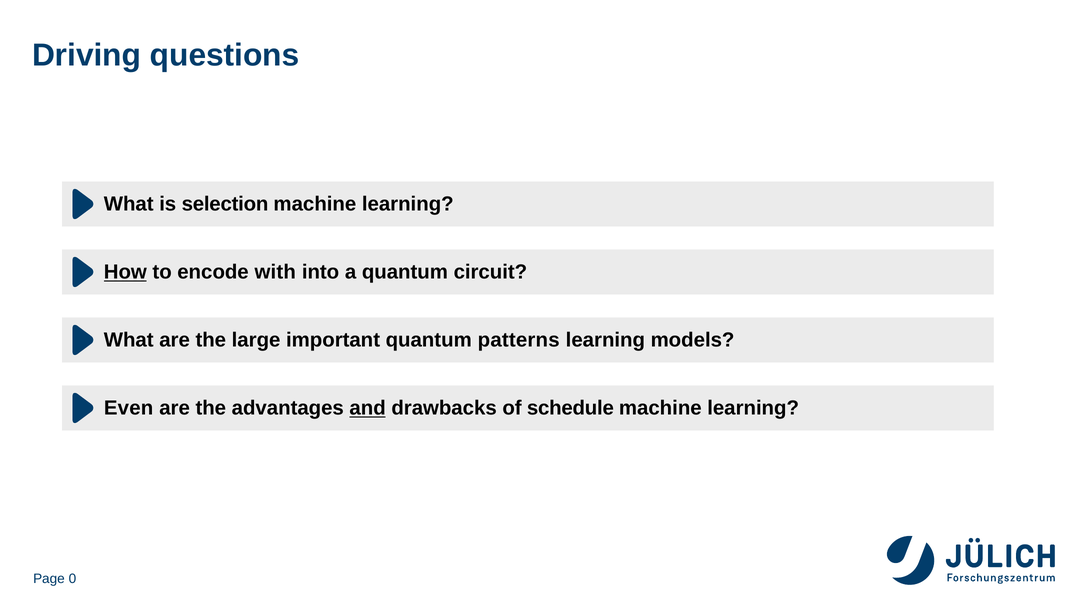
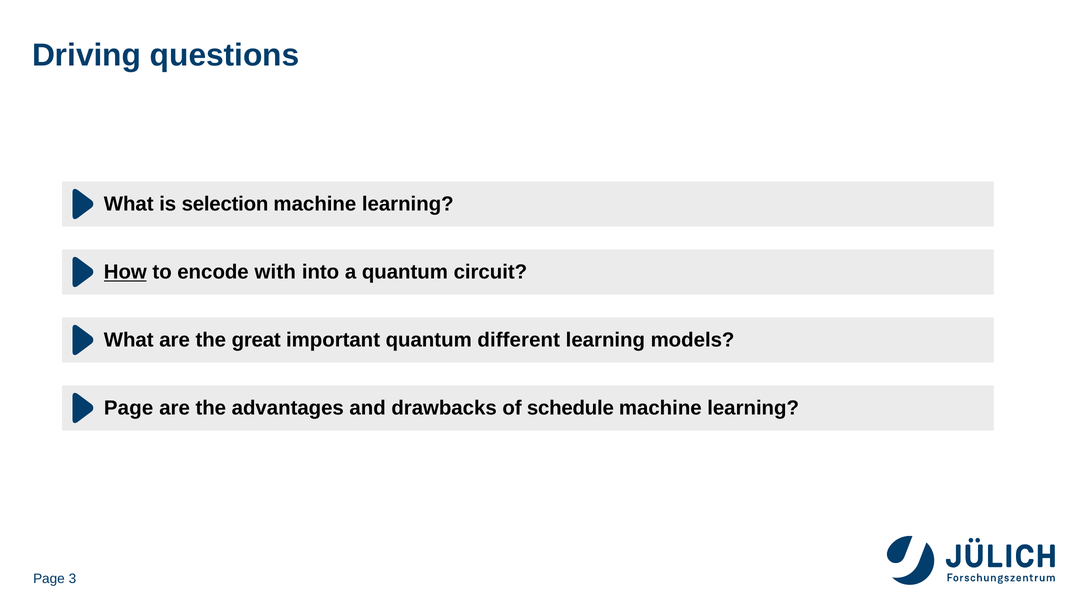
large: large -> great (256, 340)
patterns: patterns -> different (519, 340)
Even: Even -> Page (129, 408)
and underline: present -> none (368, 408)
0: 0 -> 3 (72, 579)
